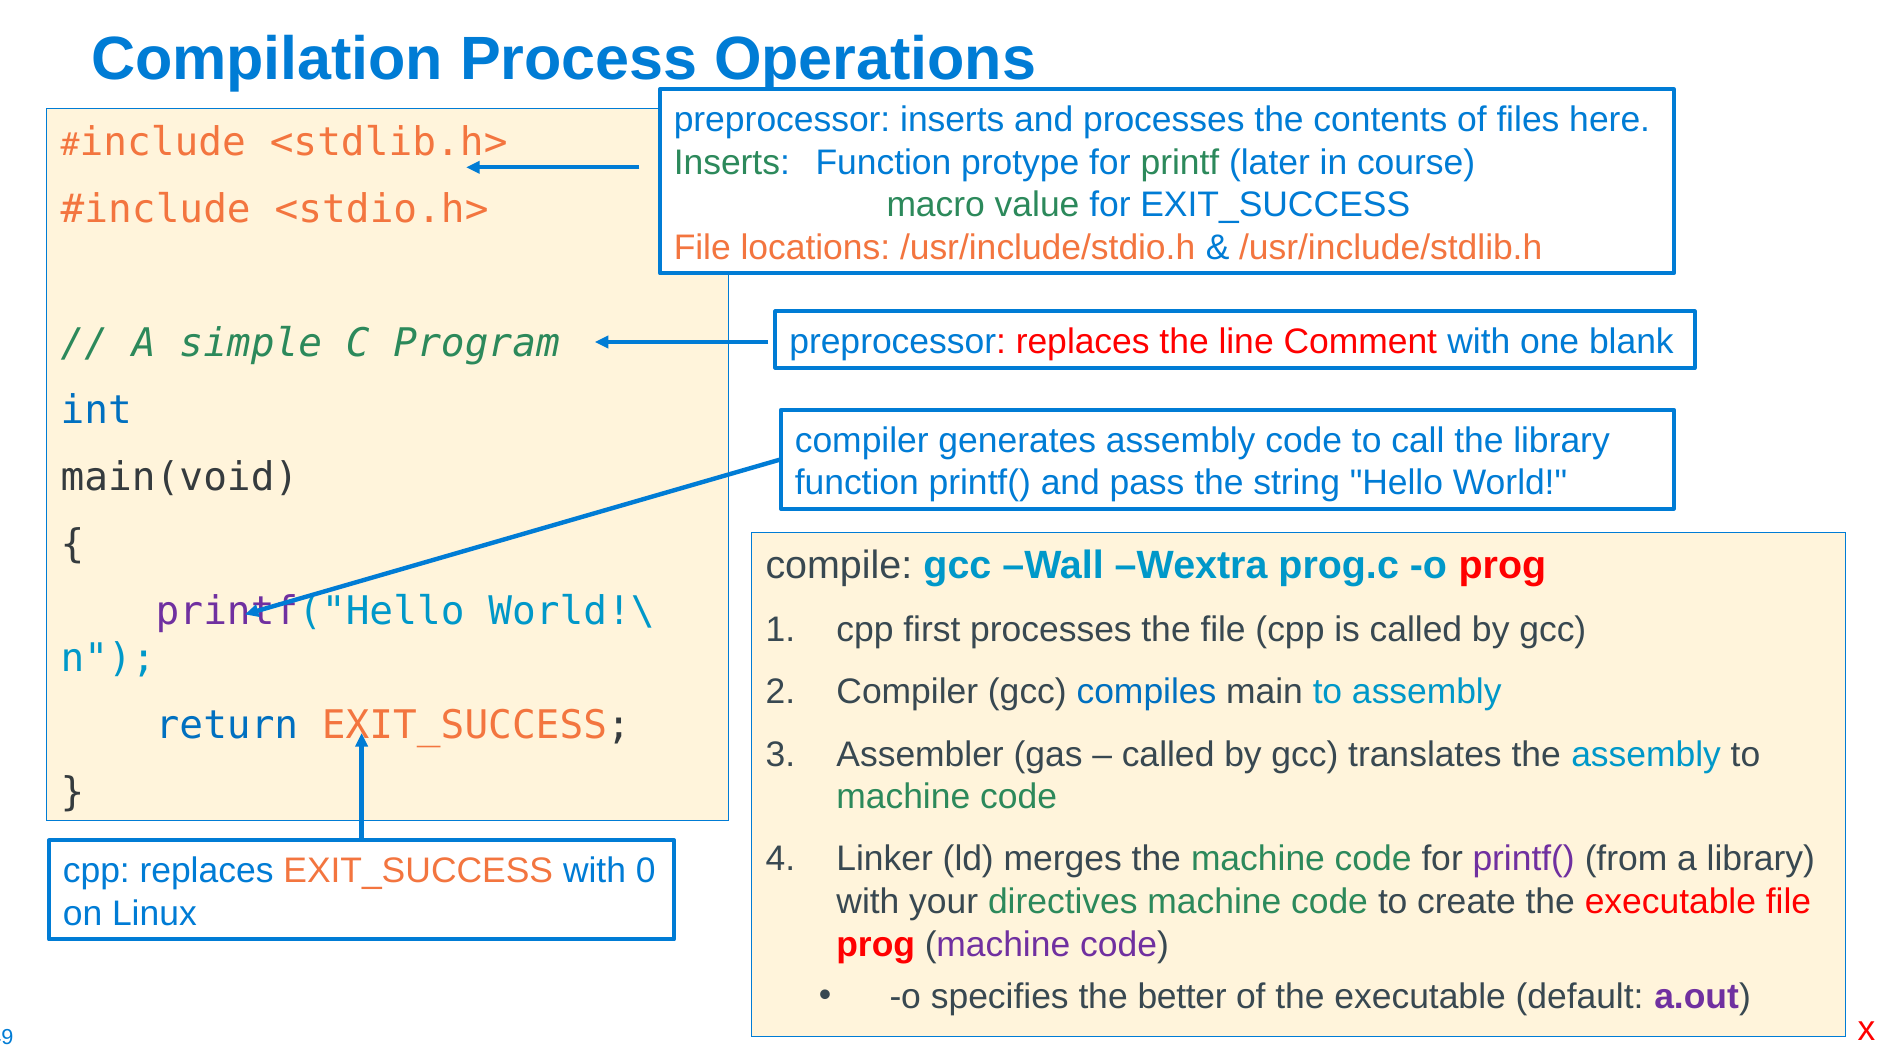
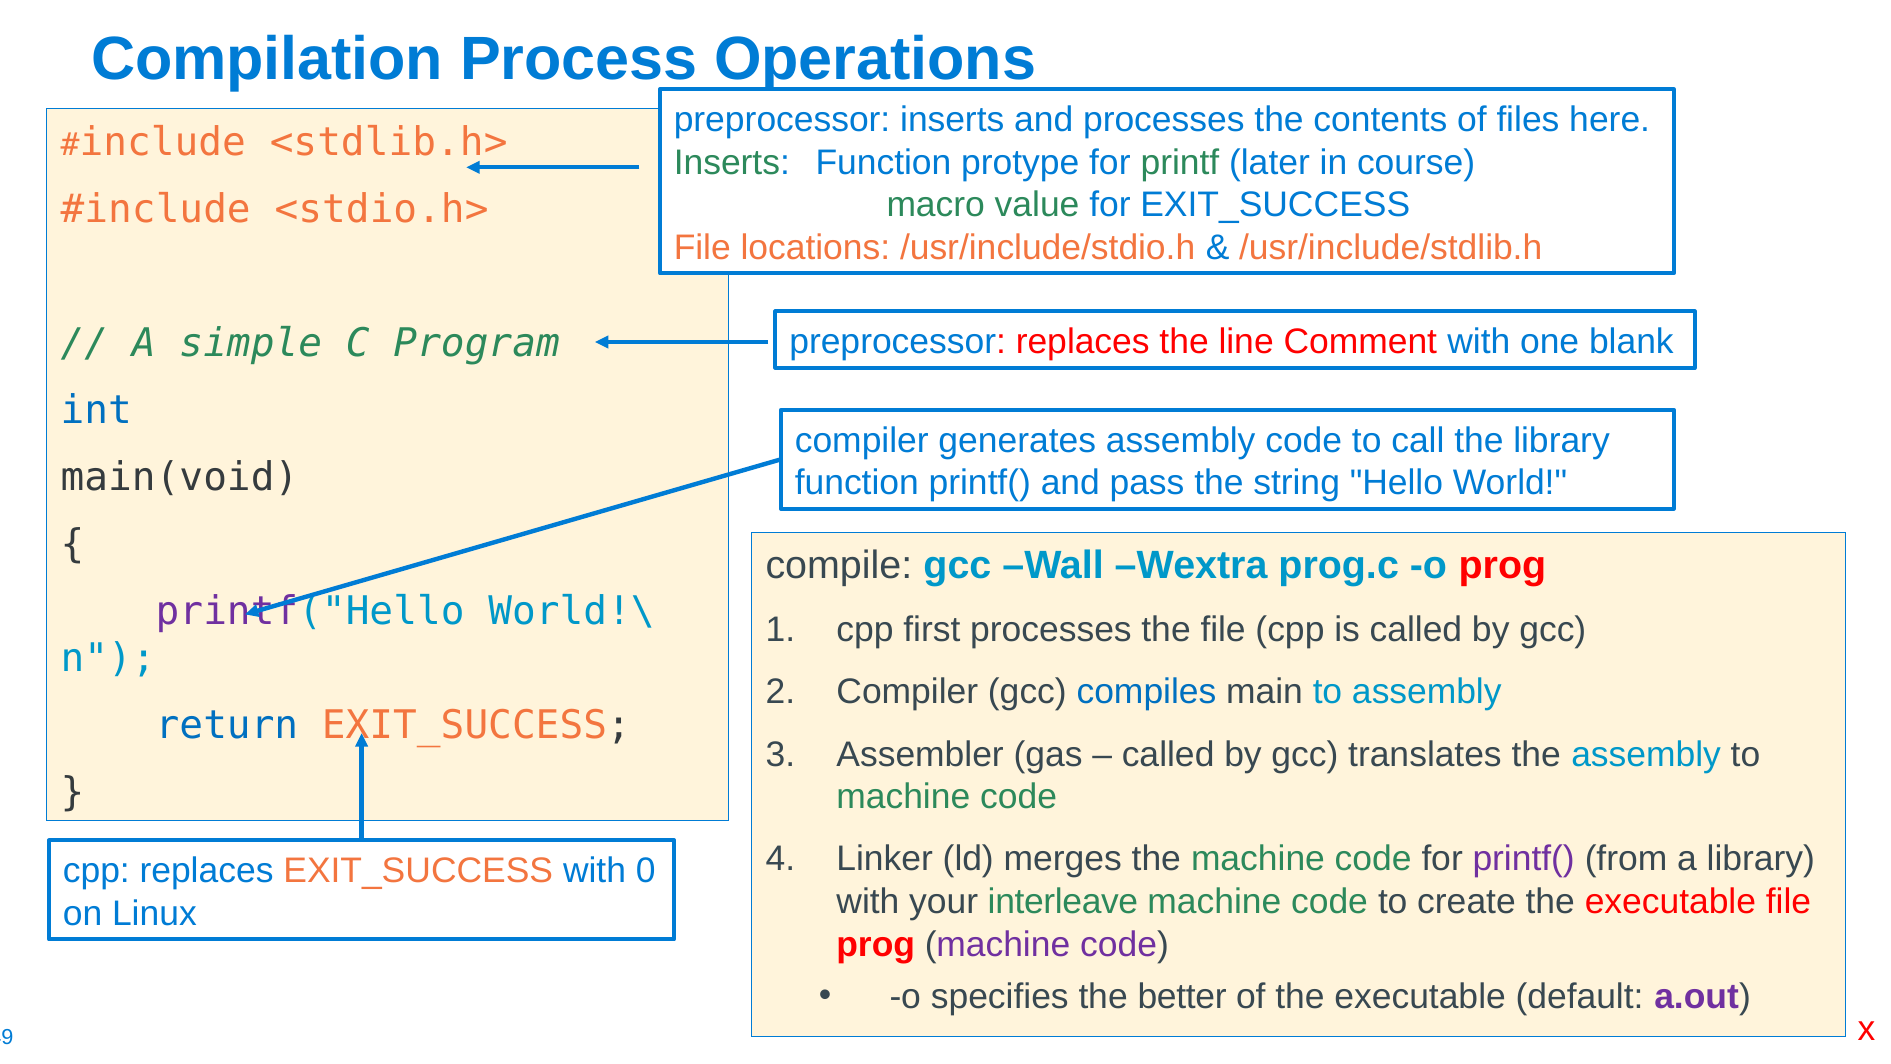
directives: directives -> interleave (1063, 902)
